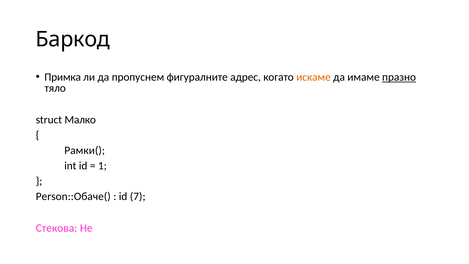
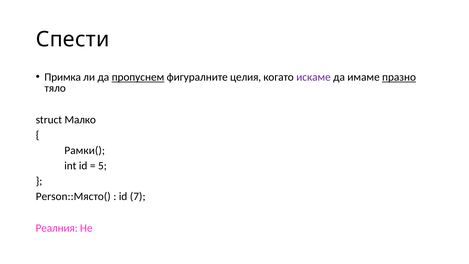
Баркод: Баркод -> Спести (73, 39)
пропуснем underline: none -> present (138, 77)
адрес: адрес -> целия (246, 77)
искаме colour: orange -> purple (313, 77)
1: 1 -> 5 (102, 166)
Person::Обаче(: Person::Обаче( -> Person::Място( (73, 196)
Стекова: Стекова -> Реалния (57, 228)
